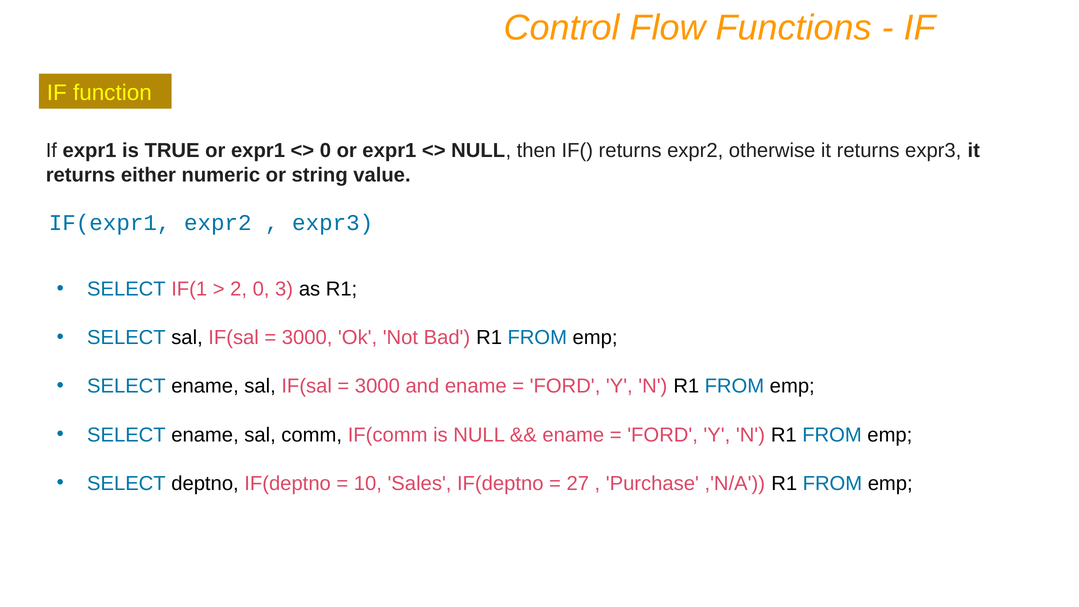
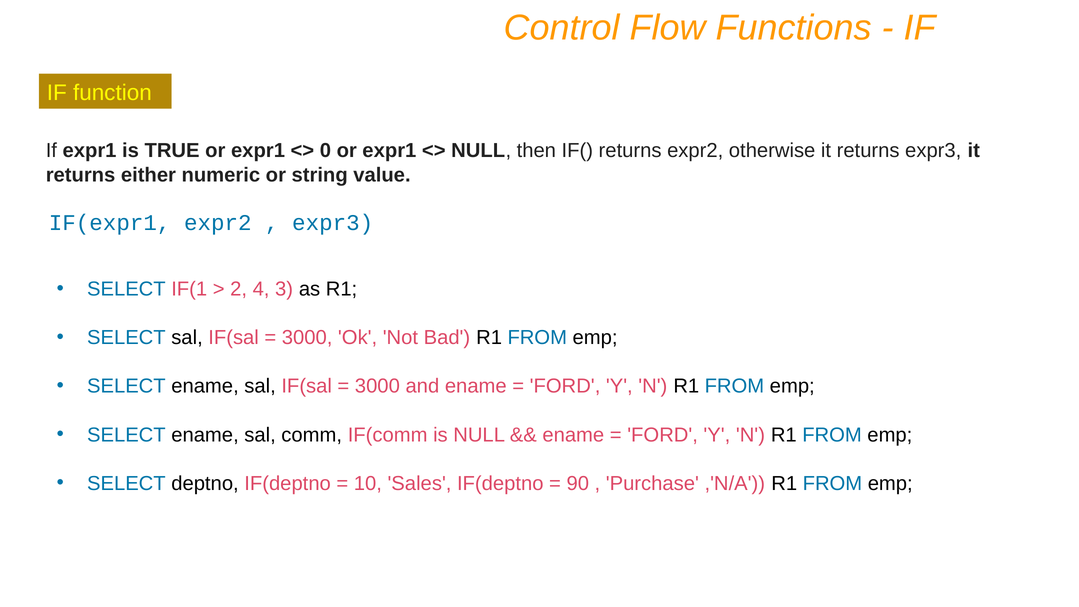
2 0: 0 -> 4 (261, 289)
27: 27 -> 90 (578, 483)
